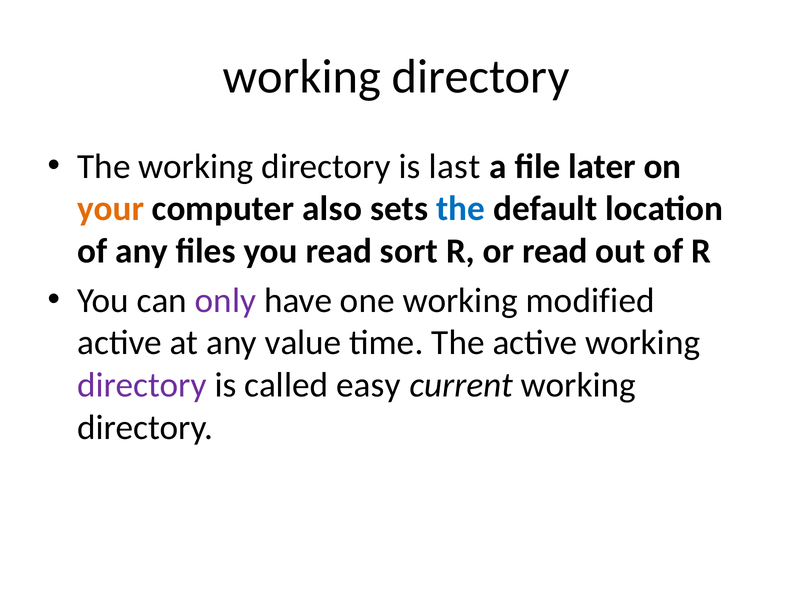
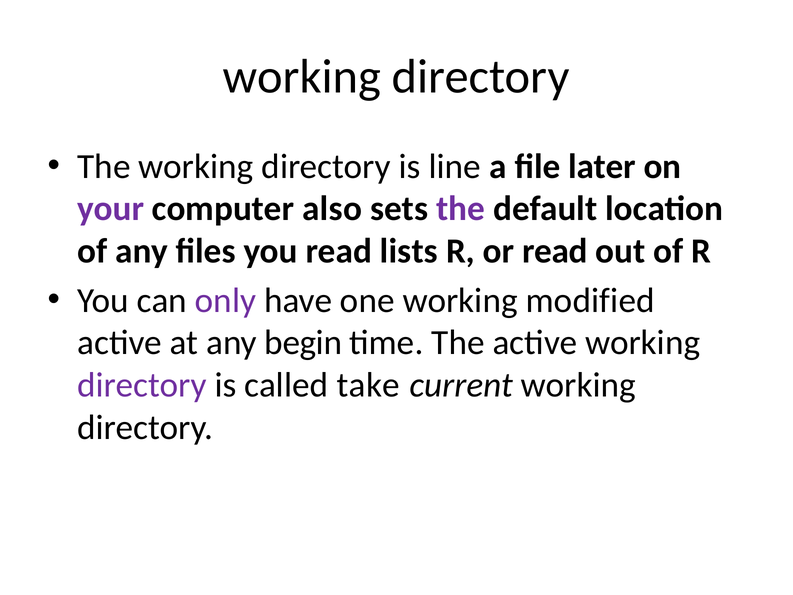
last: last -> line (455, 166)
your colour: orange -> purple (111, 209)
the colour: blue -> purple (461, 209)
sort: sort -> lists (409, 251)
value: value -> begin (303, 343)
easy: easy -> take (368, 385)
